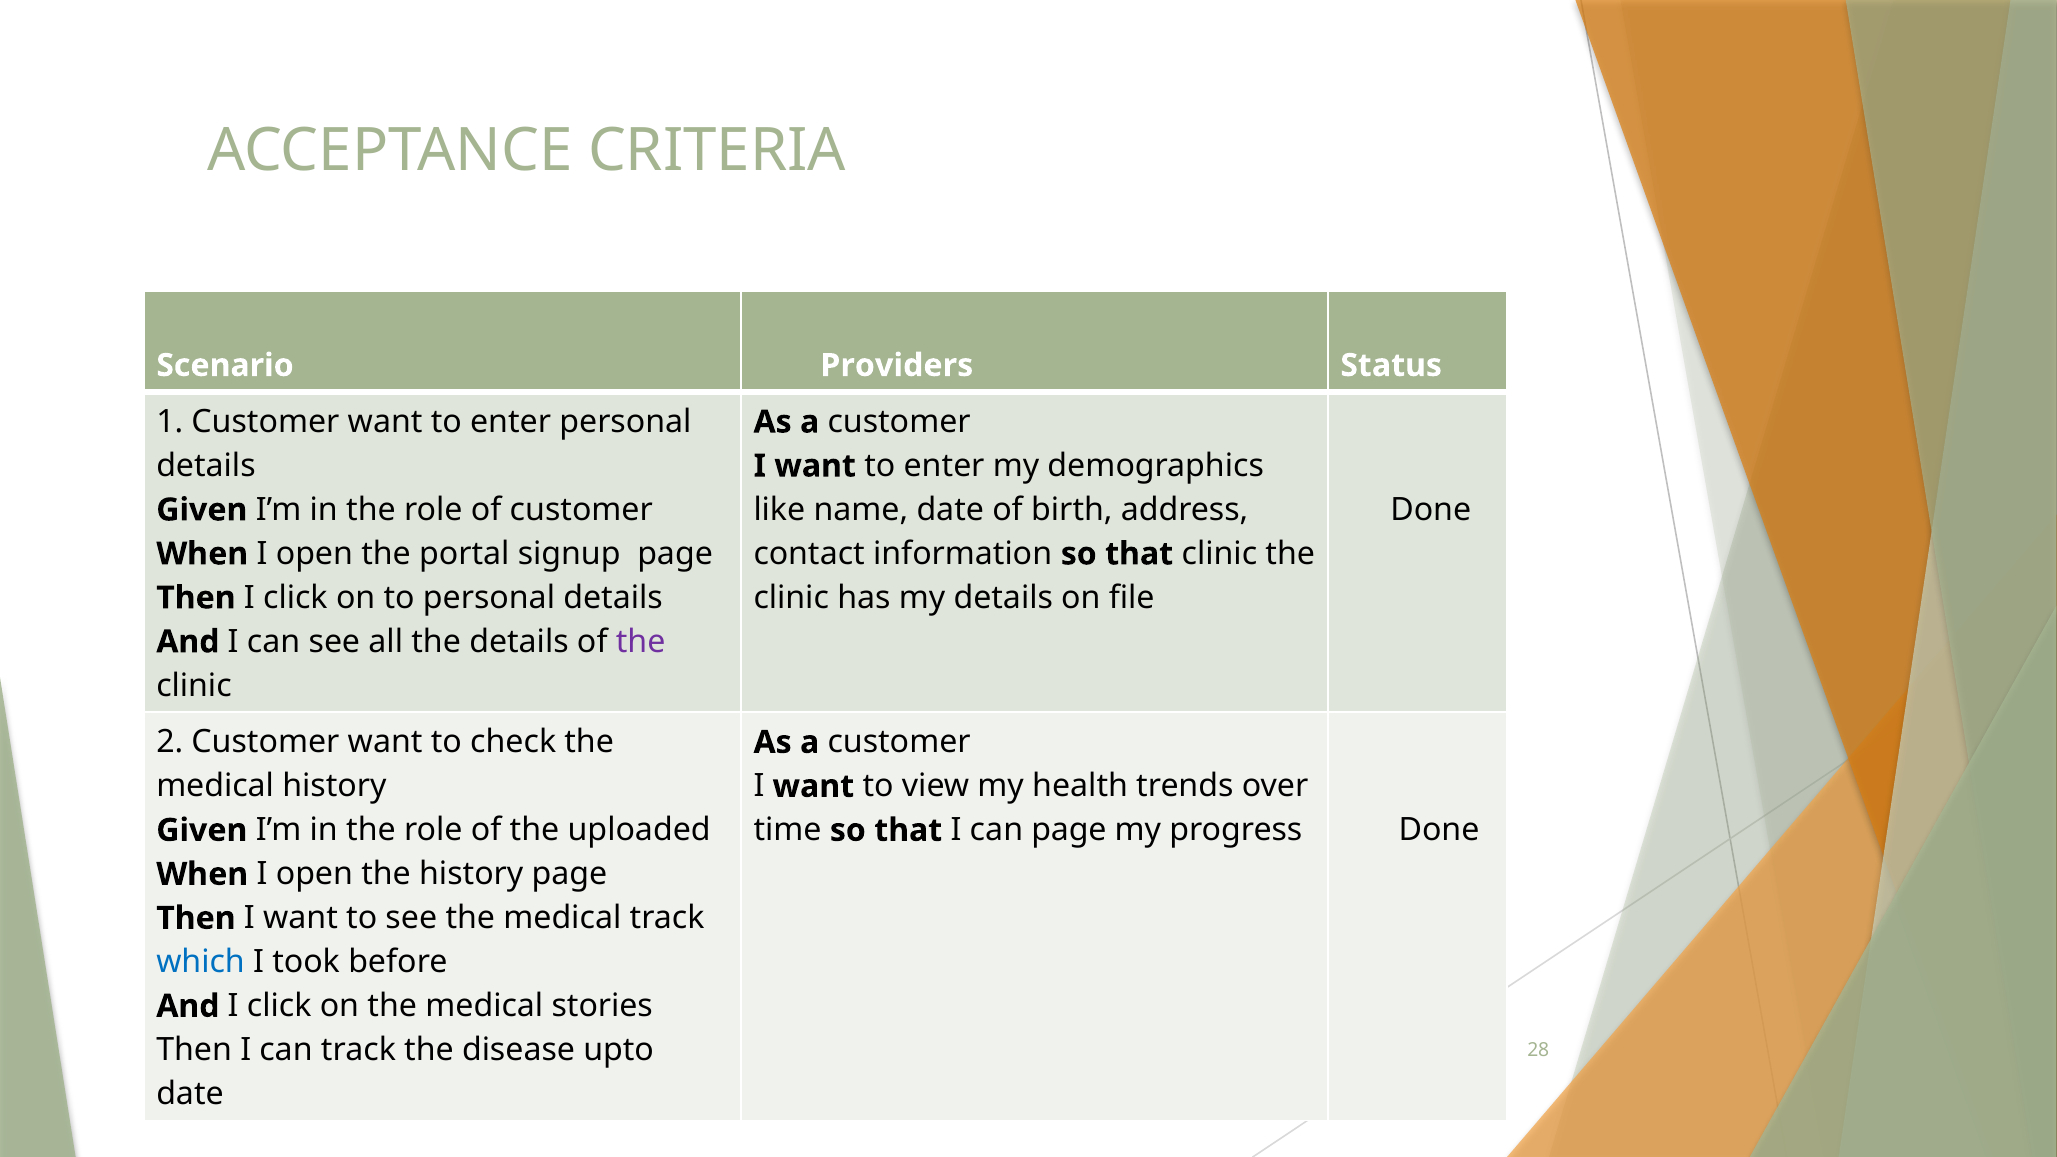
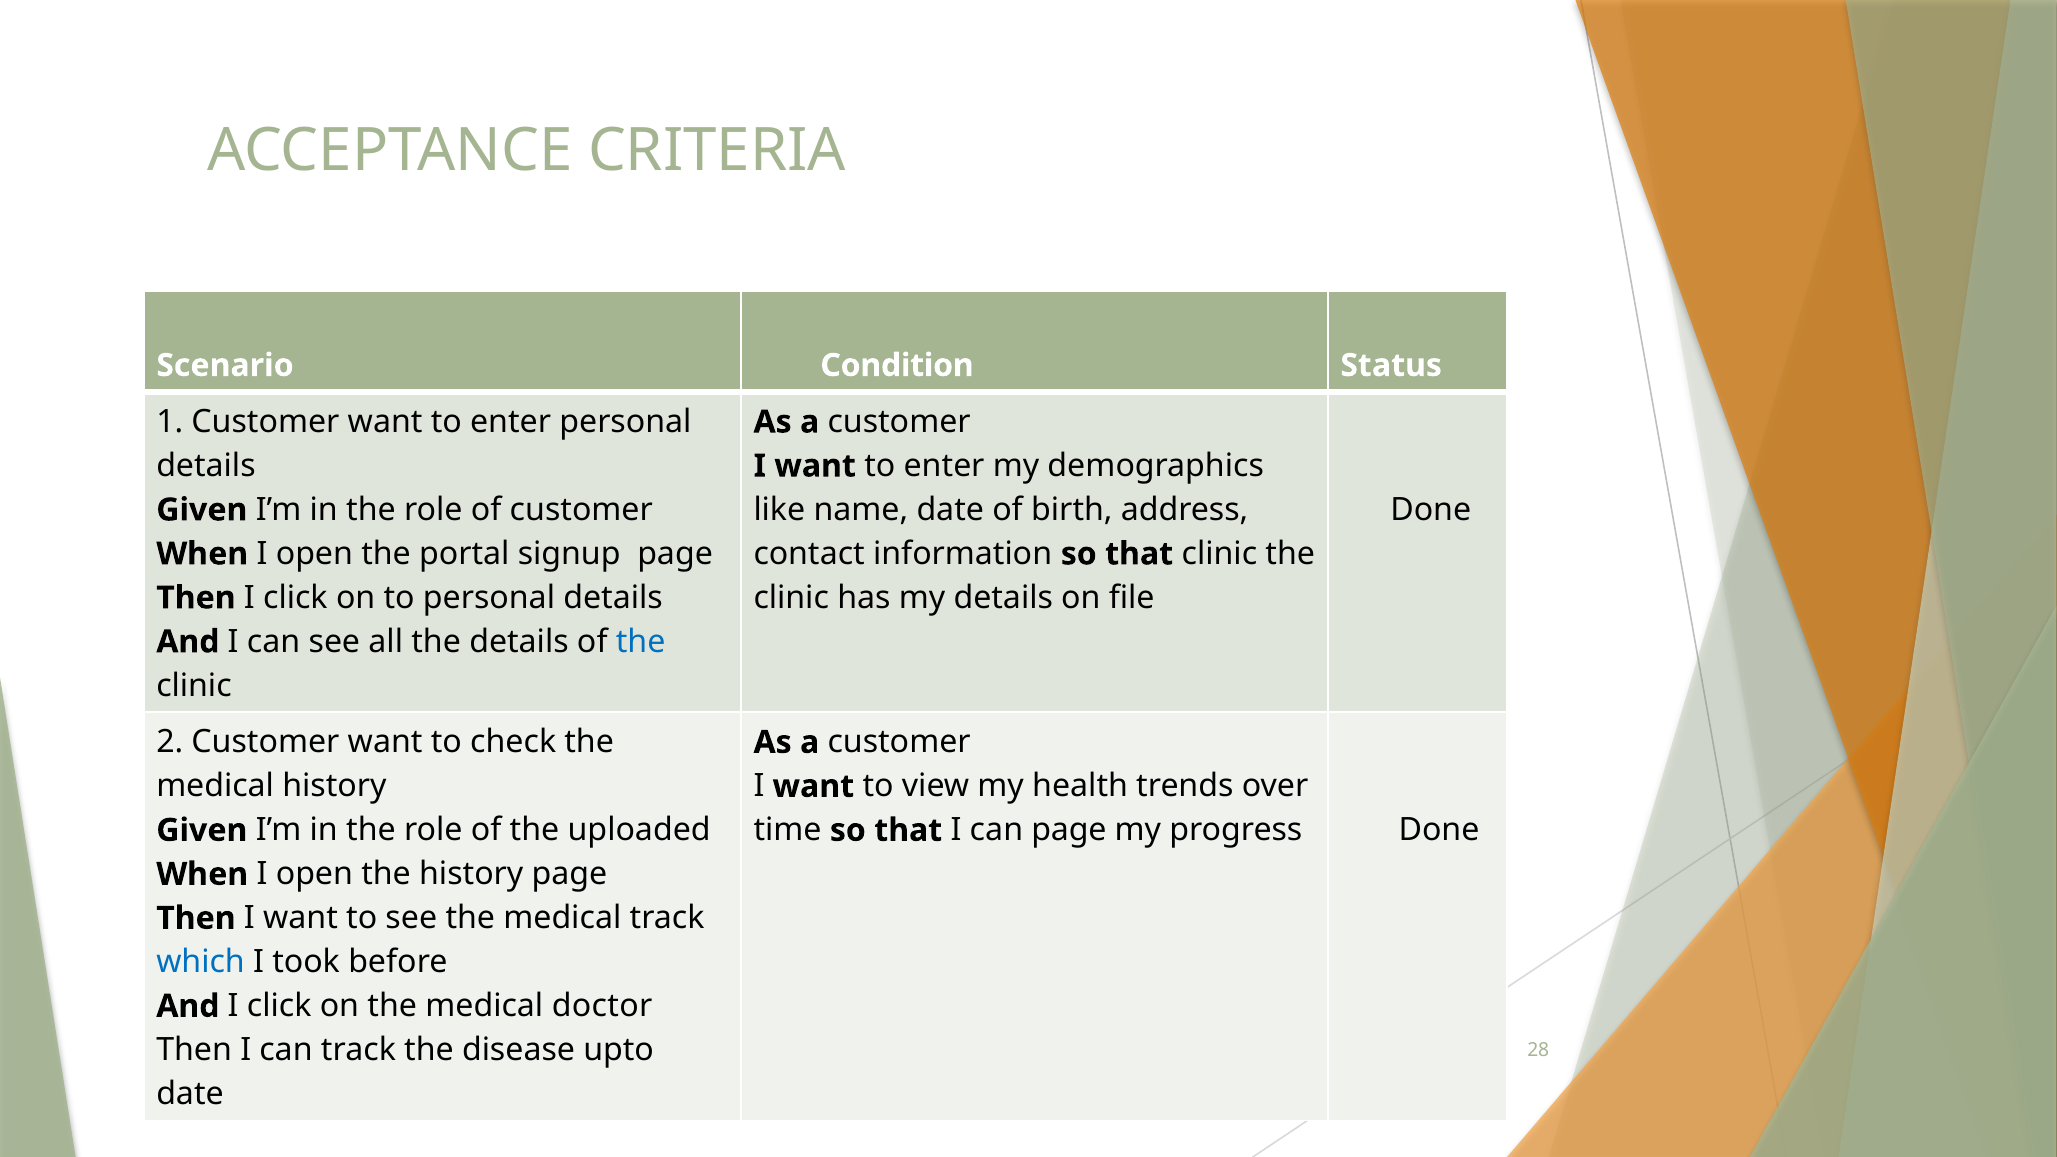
Providers: Providers -> Condition (897, 365)
the colour: purple -> blue (641, 642)
stories: stories -> doctor (602, 1006)
